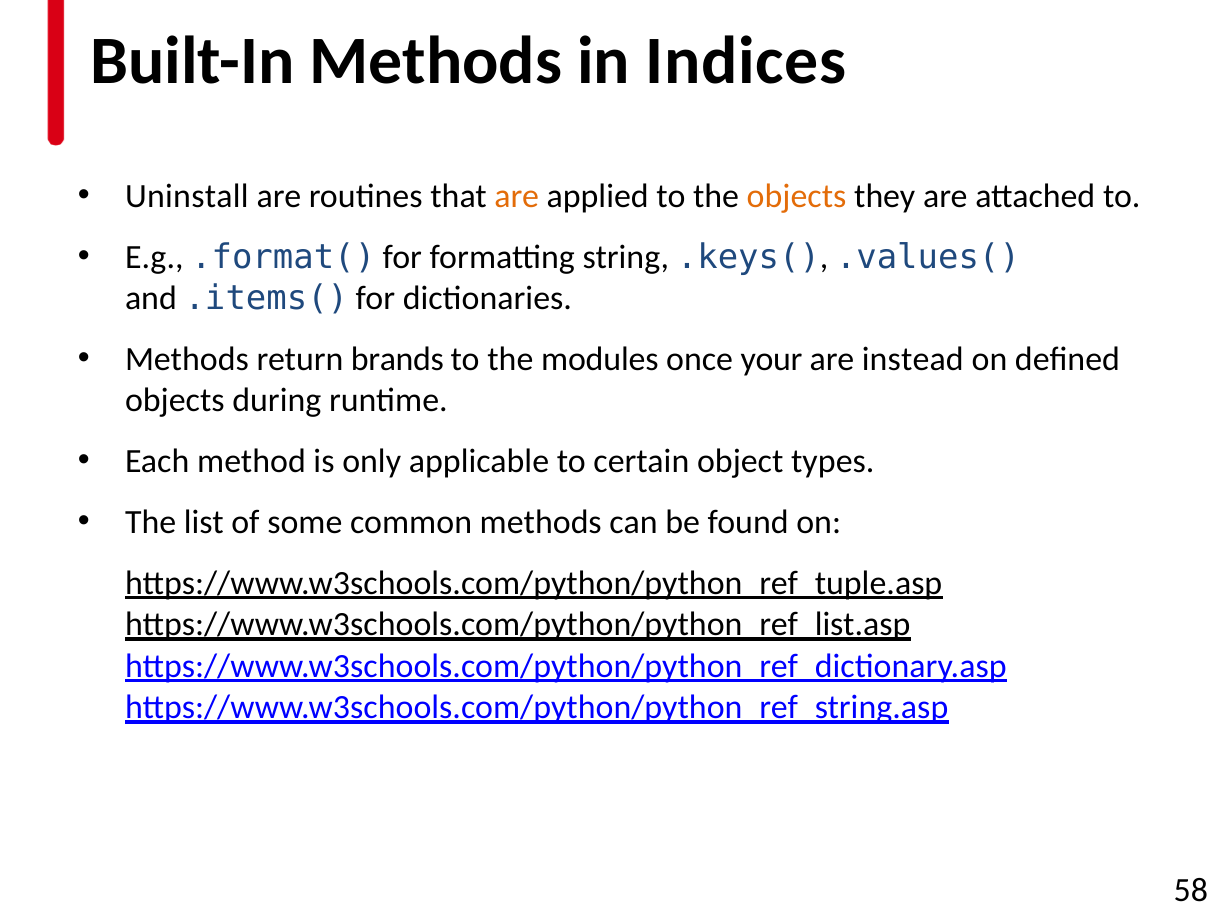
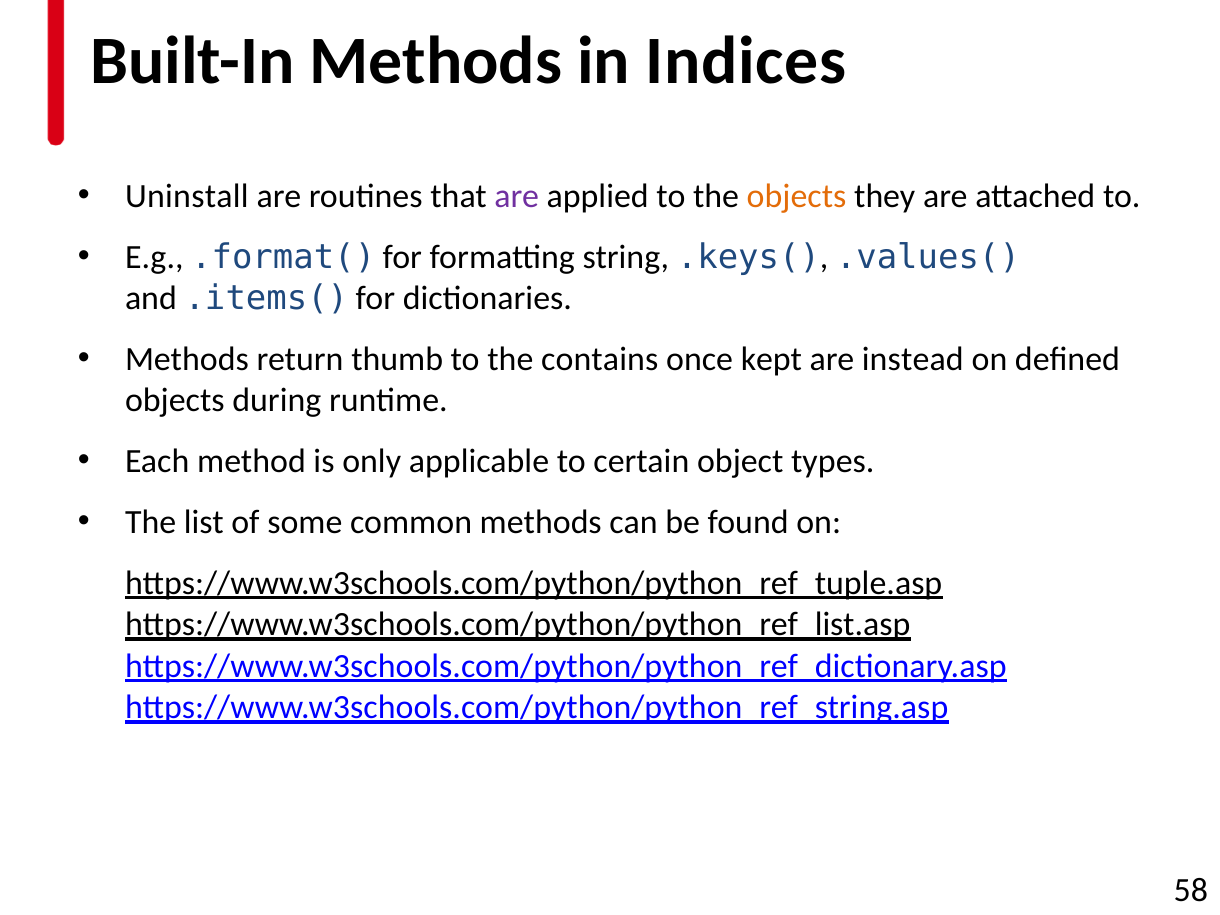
are colour: orange -> purple (517, 196)
brands: brands -> thumb (397, 359)
modules: modules -> contains (600, 359)
your: your -> kept (771, 359)
